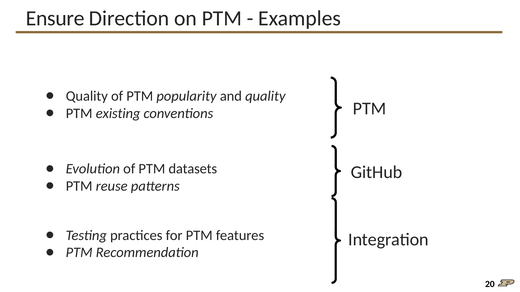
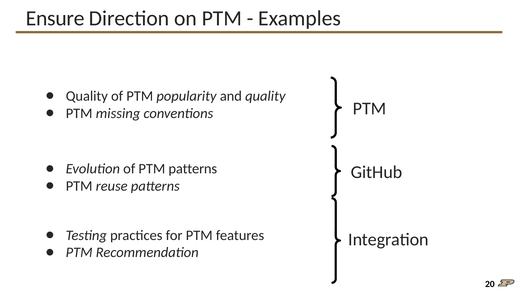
existing: existing -> missing (118, 114)
PTM datasets: datasets -> patterns (193, 169)
